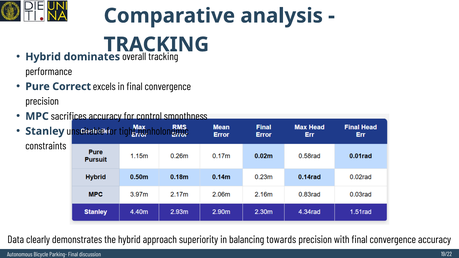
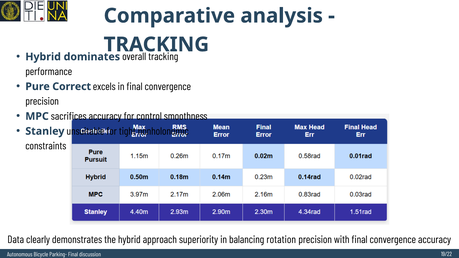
towards: towards -> rotation (281, 240)
